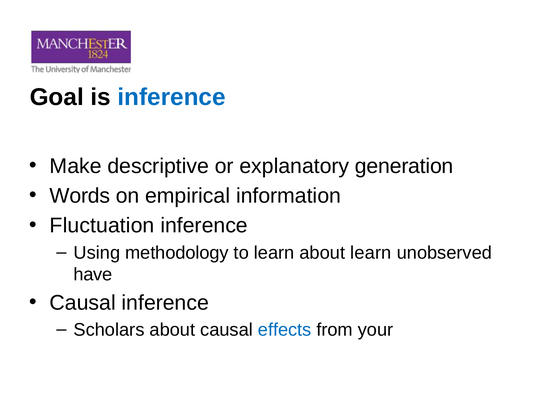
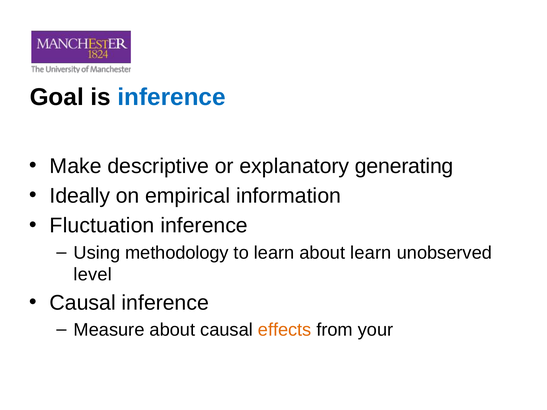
generation: generation -> generating (404, 166)
Words: Words -> Ideally (80, 196)
have: have -> level (93, 275)
Scholars: Scholars -> Measure (109, 330)
effects colour: blue -> orange (285, 330)
